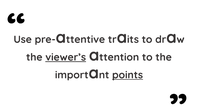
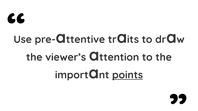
viewer’s underline: present -> none (66, 57)
